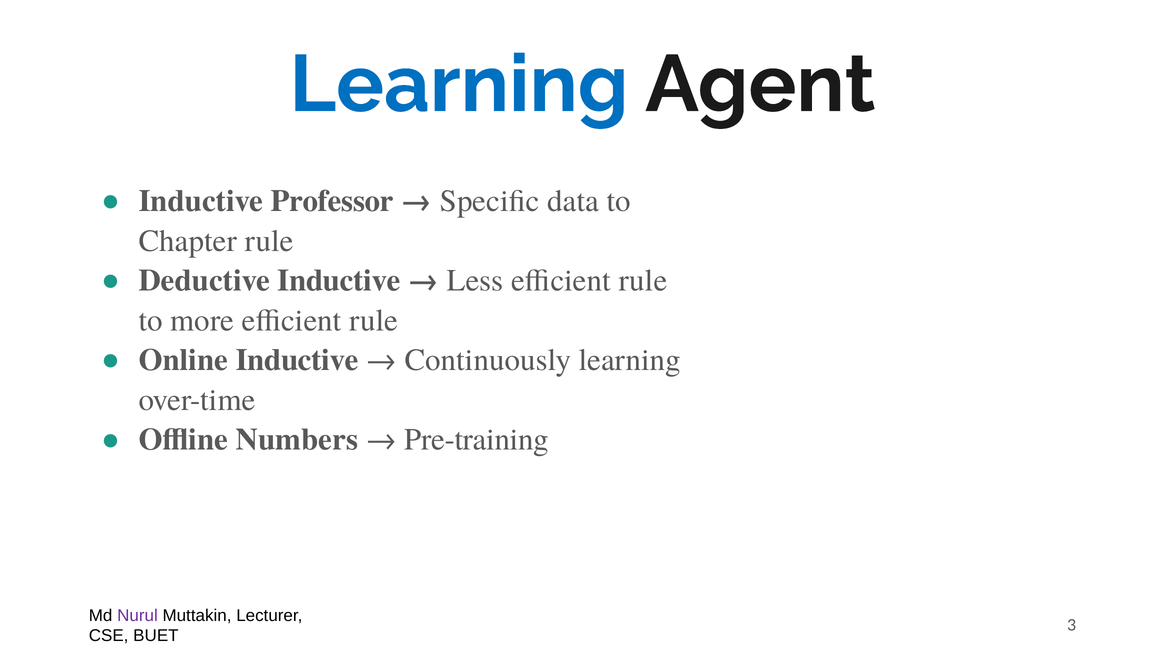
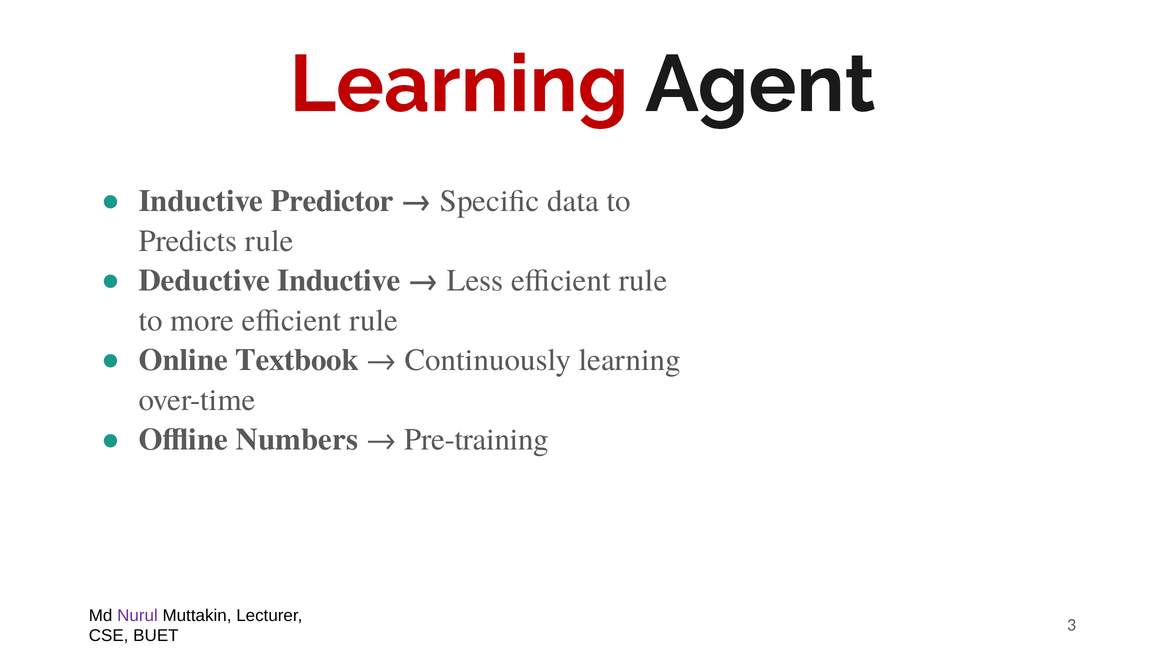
Learning colour: blue -> red (459, 85)
Professor: Professor -> Predictor (332, 201)
Chapter: Chapter -> Predicts (188, 241)
Online Inductive: Inductive -> Textbook (297, 360)
